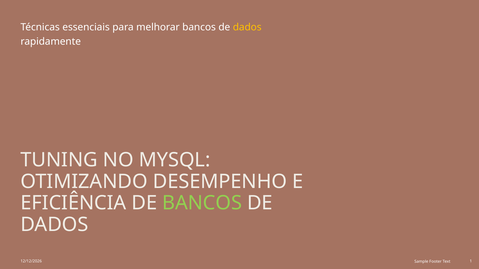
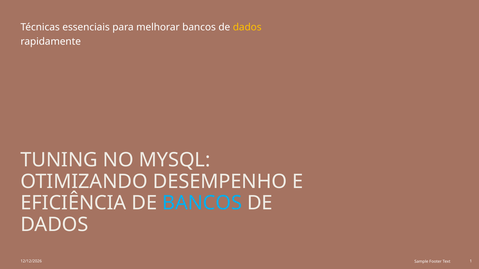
BANCOS colour: light green -> light blue (202, 203)
